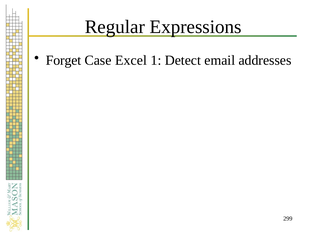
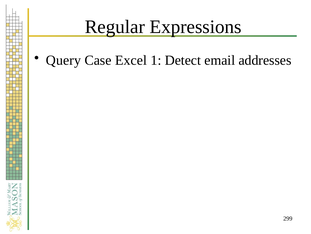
Forget: Forget -> Query (63, 60)
